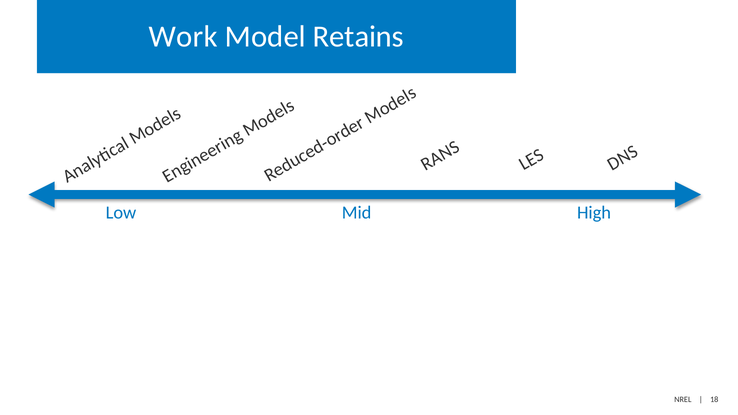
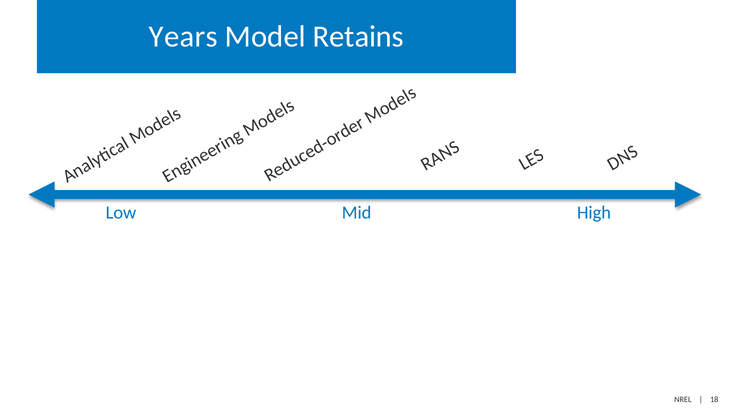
Work: Work -> Years (183, 36)
